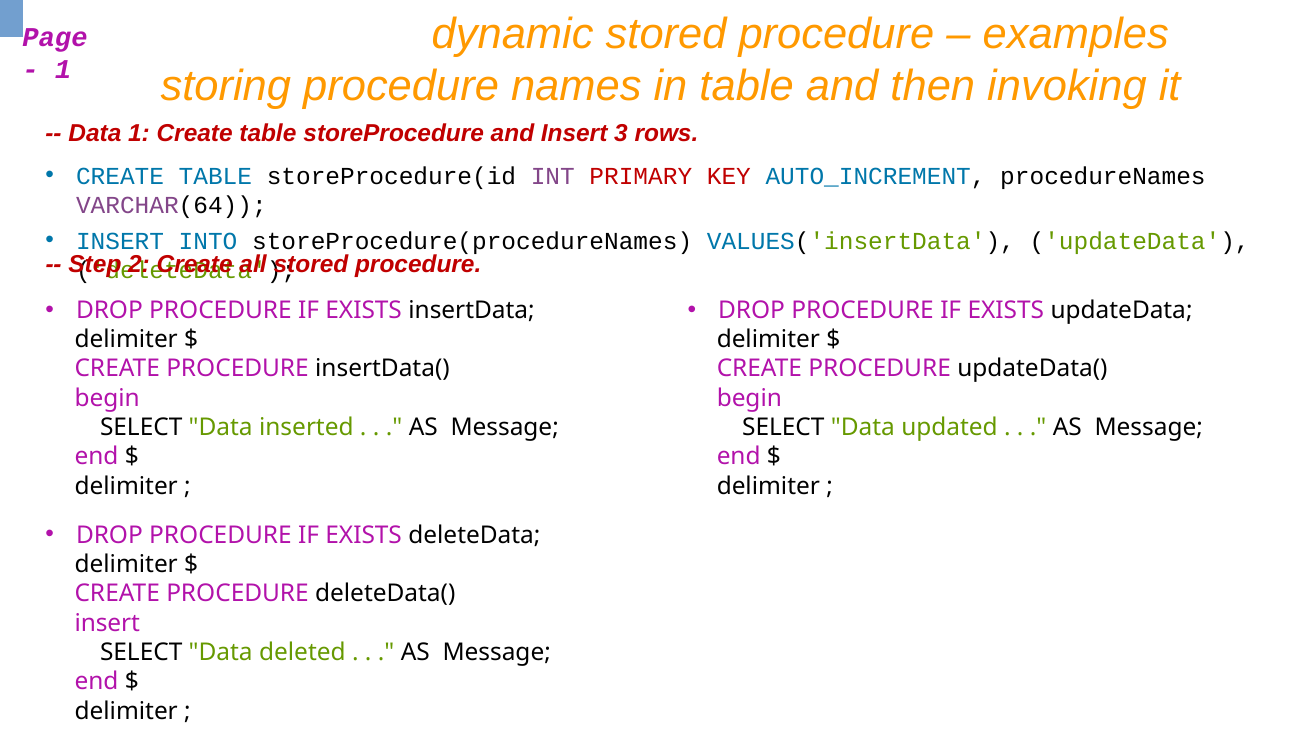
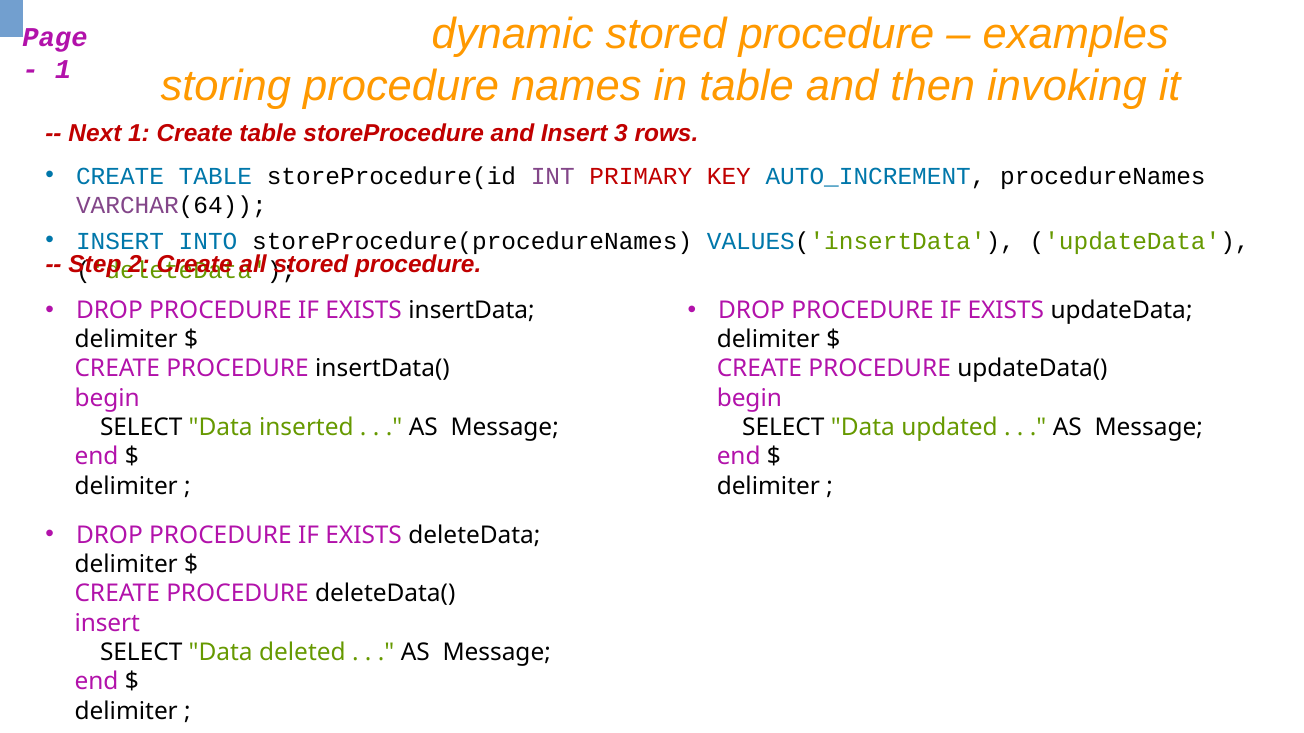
Data: Data -> Next (95, 134)
